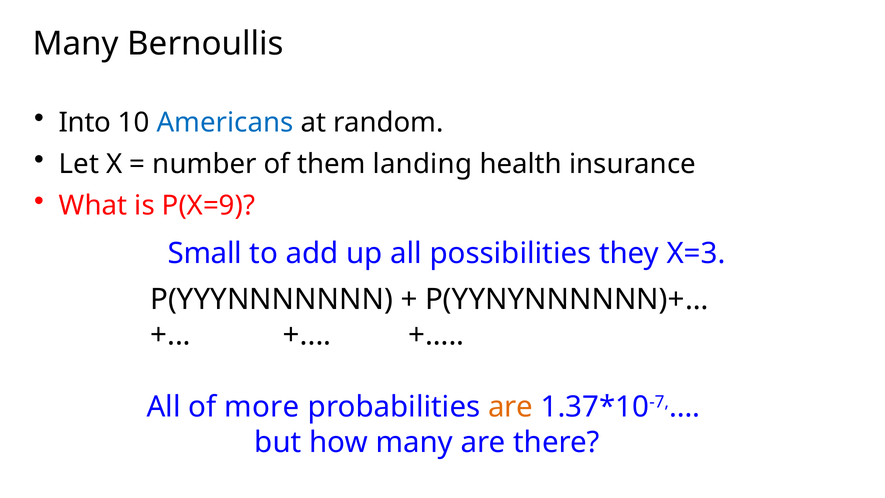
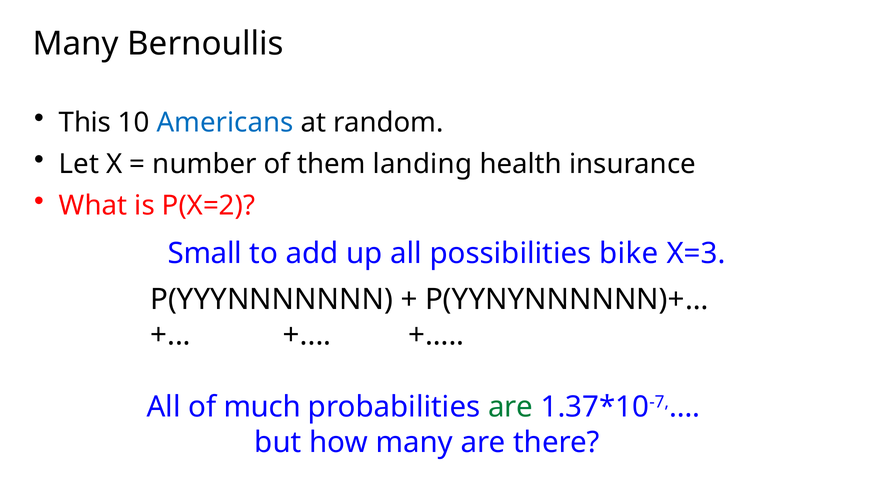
Into: Into -> This (85, 123)
P(X=9: P(X=9 -> P(X=2 (208, 205)
they: they -> bike (629, 254)
more: more -> much (262, 407)
are colour: orange -> green (511, 407)
